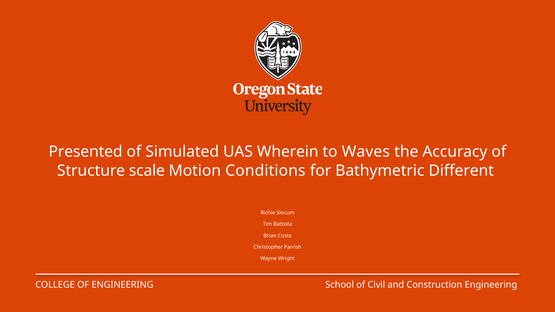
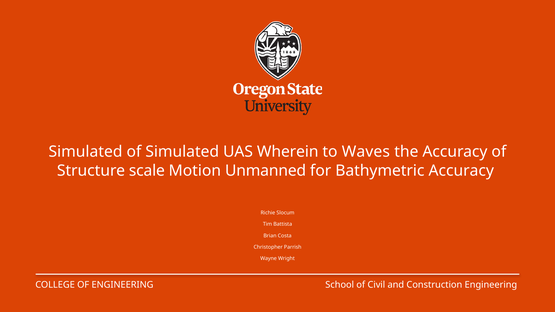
Presented: Presented -> Simulated (85, 152)
Conditions: Conditions -> Unmanned (266, 171)
Bathymetric Different: Different -> Accuracy (461, 171)
